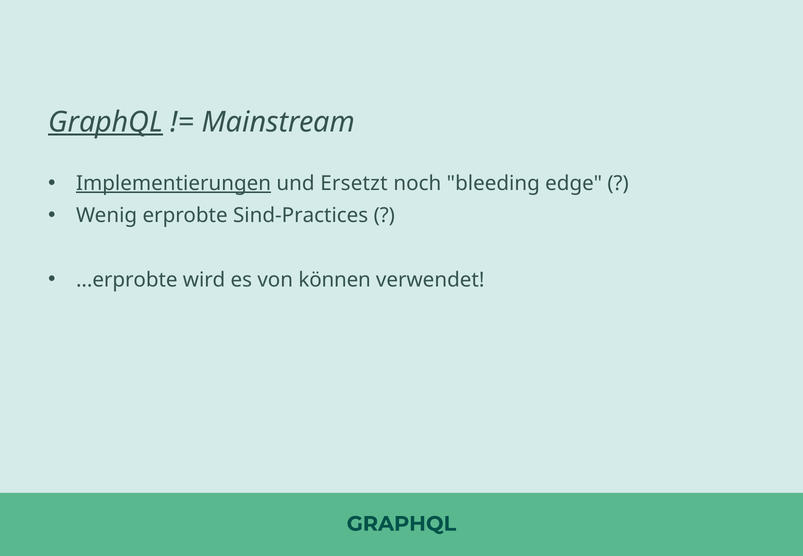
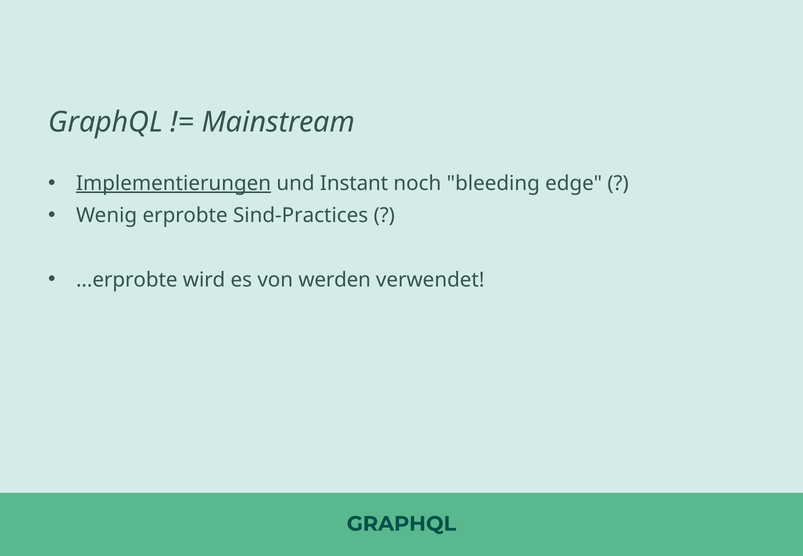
GraphQL underline: present -> none (106, 122)
Ersetzt: Ersetzt -> Instant (354, 183)
können: können -> werden (335, 280)
